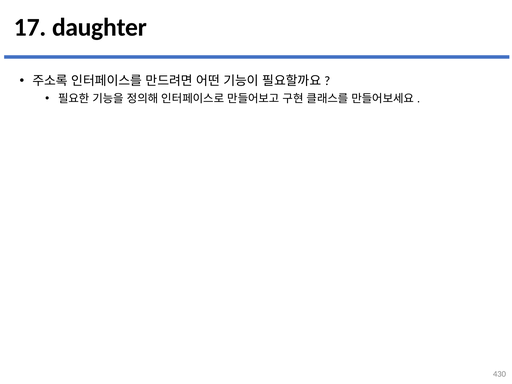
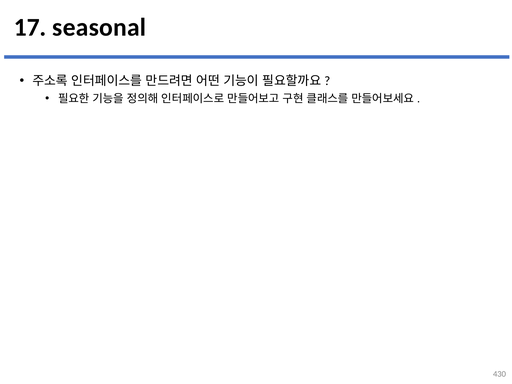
daughter: daughter -> seasonal (99, 27)
